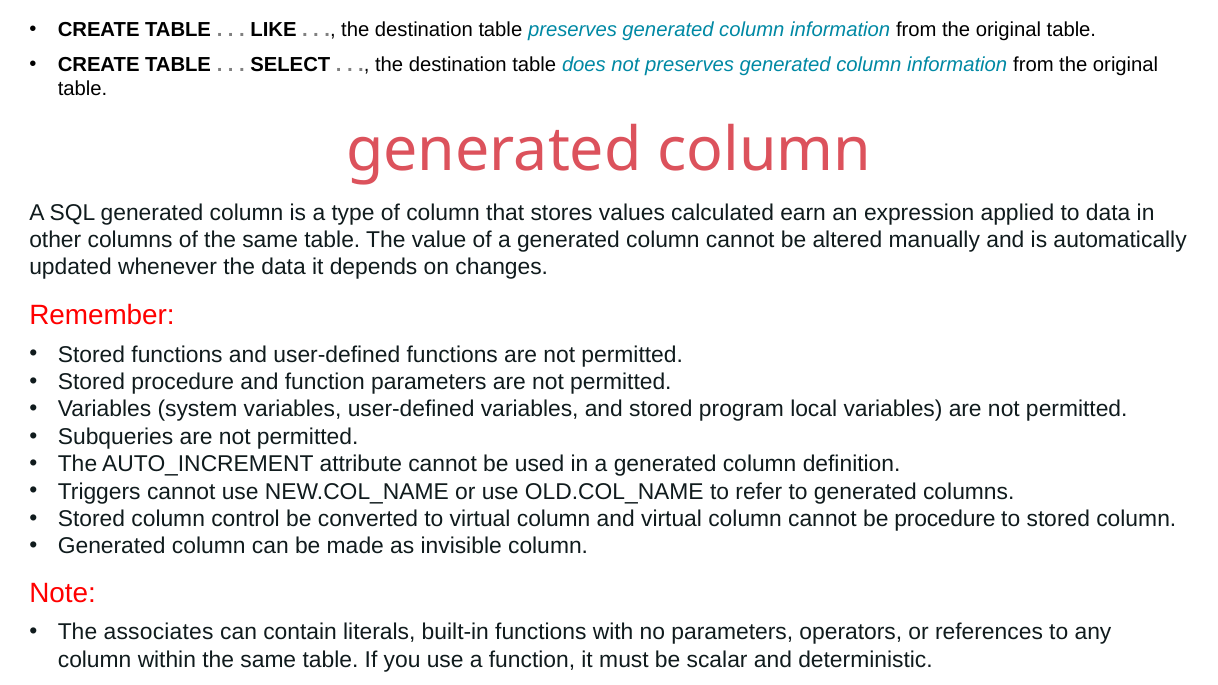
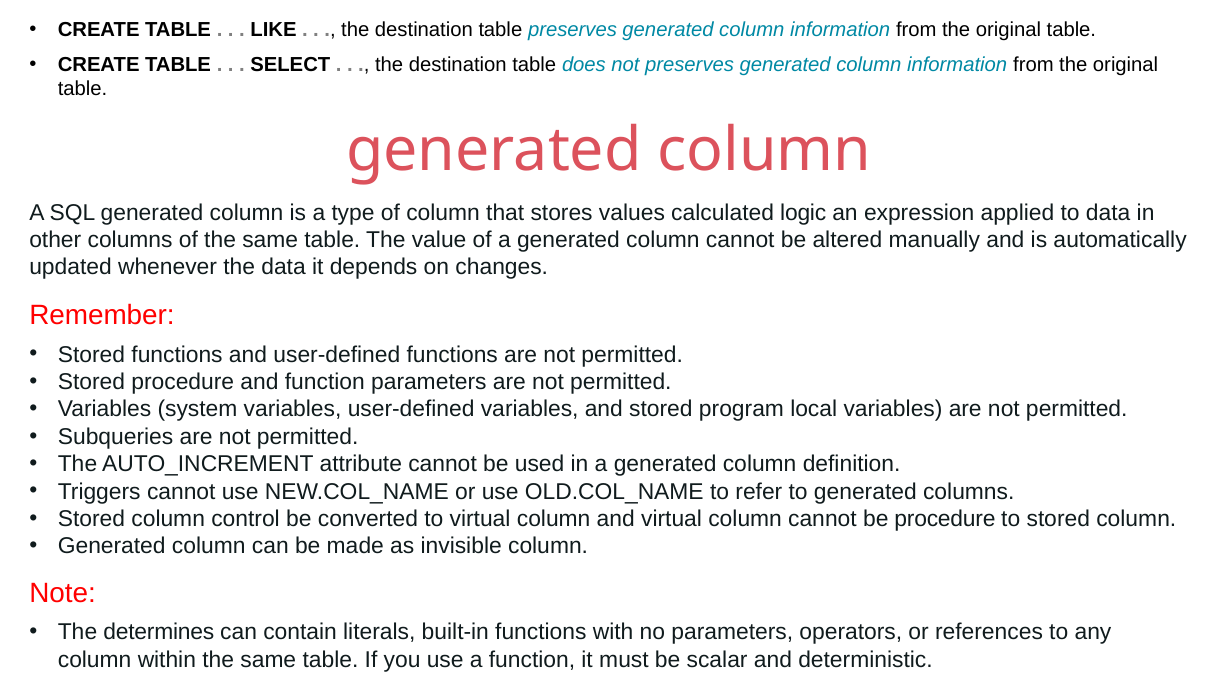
earn: earn -> logic (803, 213)
associates: associates -> determines (159, 632)
